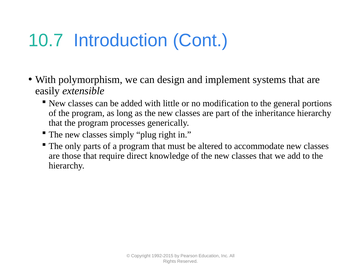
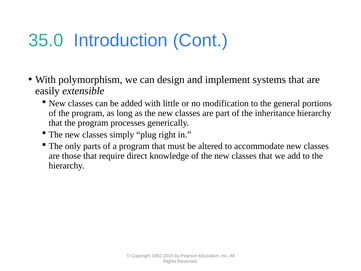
10.7: 10.7 -> 35.0 (46, 40)
